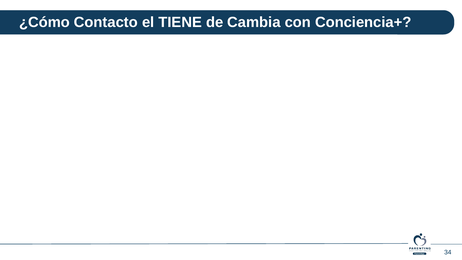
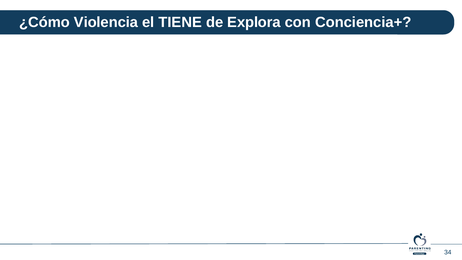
Contacto: Contacto -> Violencia (106, 22)
Cambia: Cambia -> Explora (254, 22)
